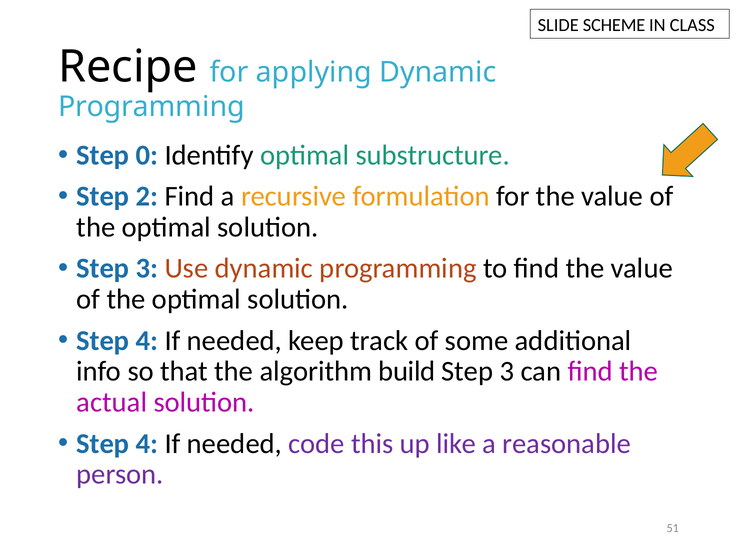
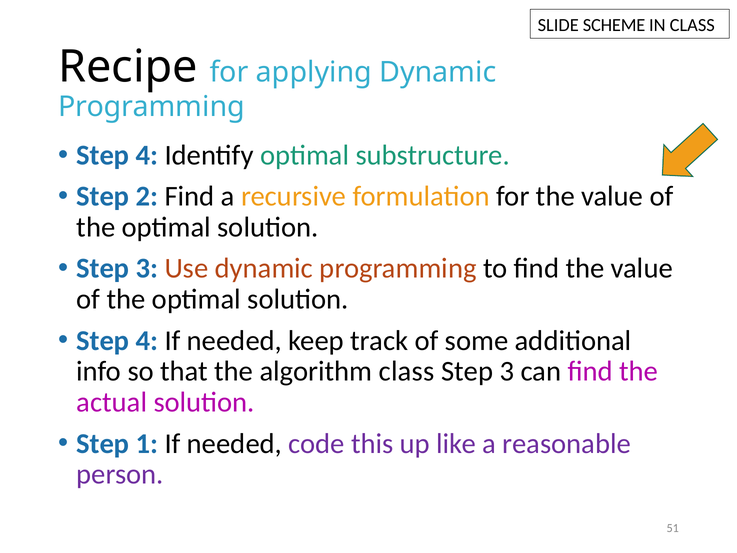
0: 0 -> 4 (147, 155)
algorithm build: build -> class (407, 371)
4: 4 -> 1 (147, 443)
